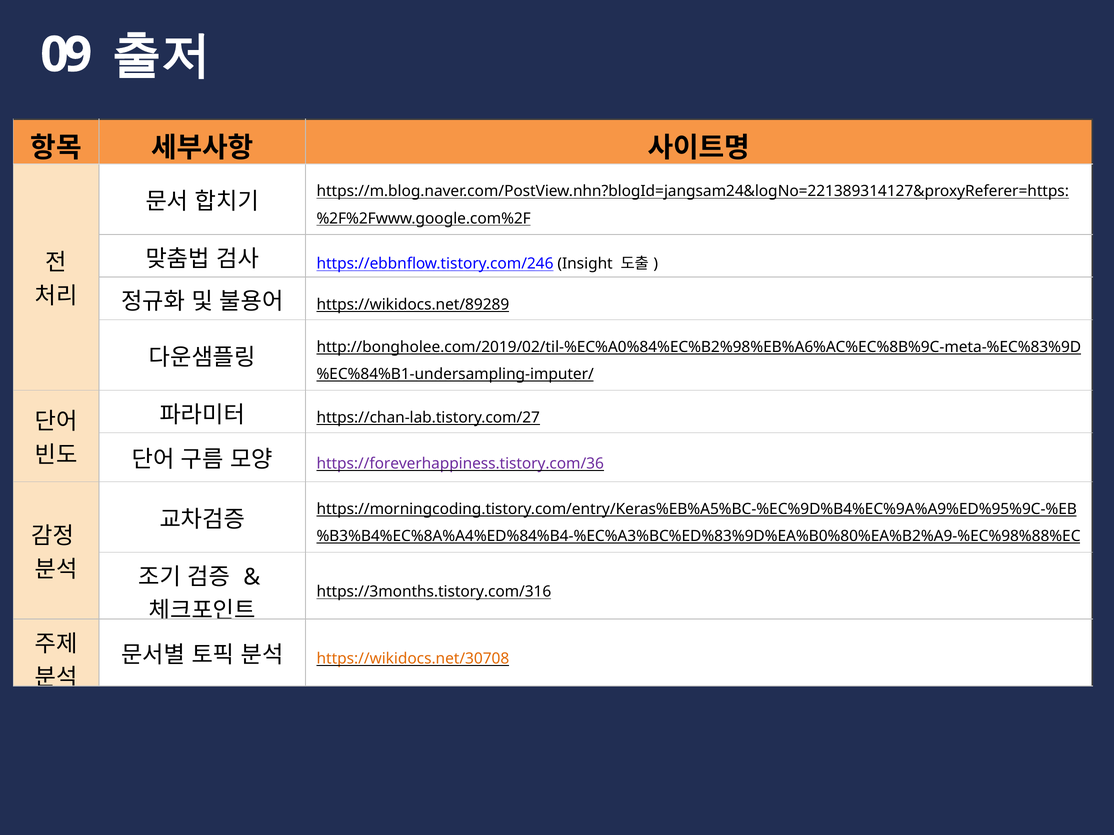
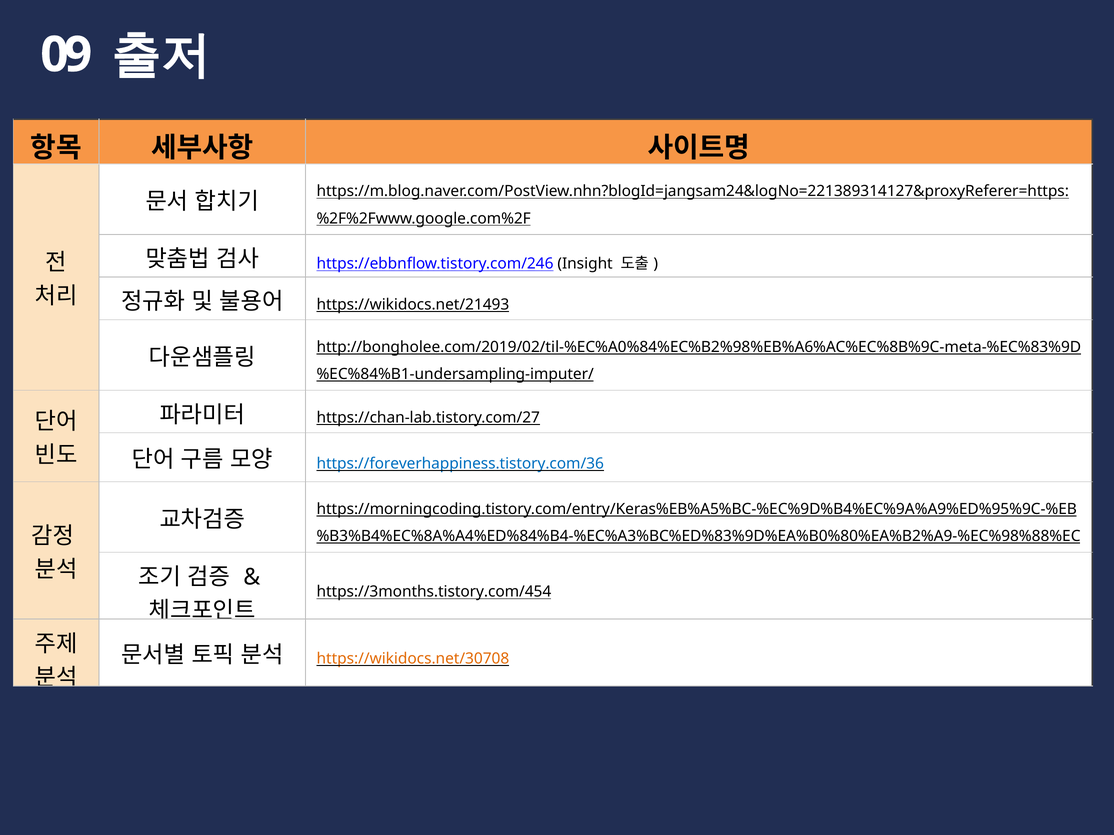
https://wikidocs.net/89289: https://wikidocs.net/89289 -> https://wikidocs.net/21493 (413, 305)
https://foreverhappiness.tistory.com/36 colour: purple -> blue (460, 464)
https://3months.tistory.com/316: https://3months.tistory.com/316 -> https://3months.tistory.com/454 (434, 592)
